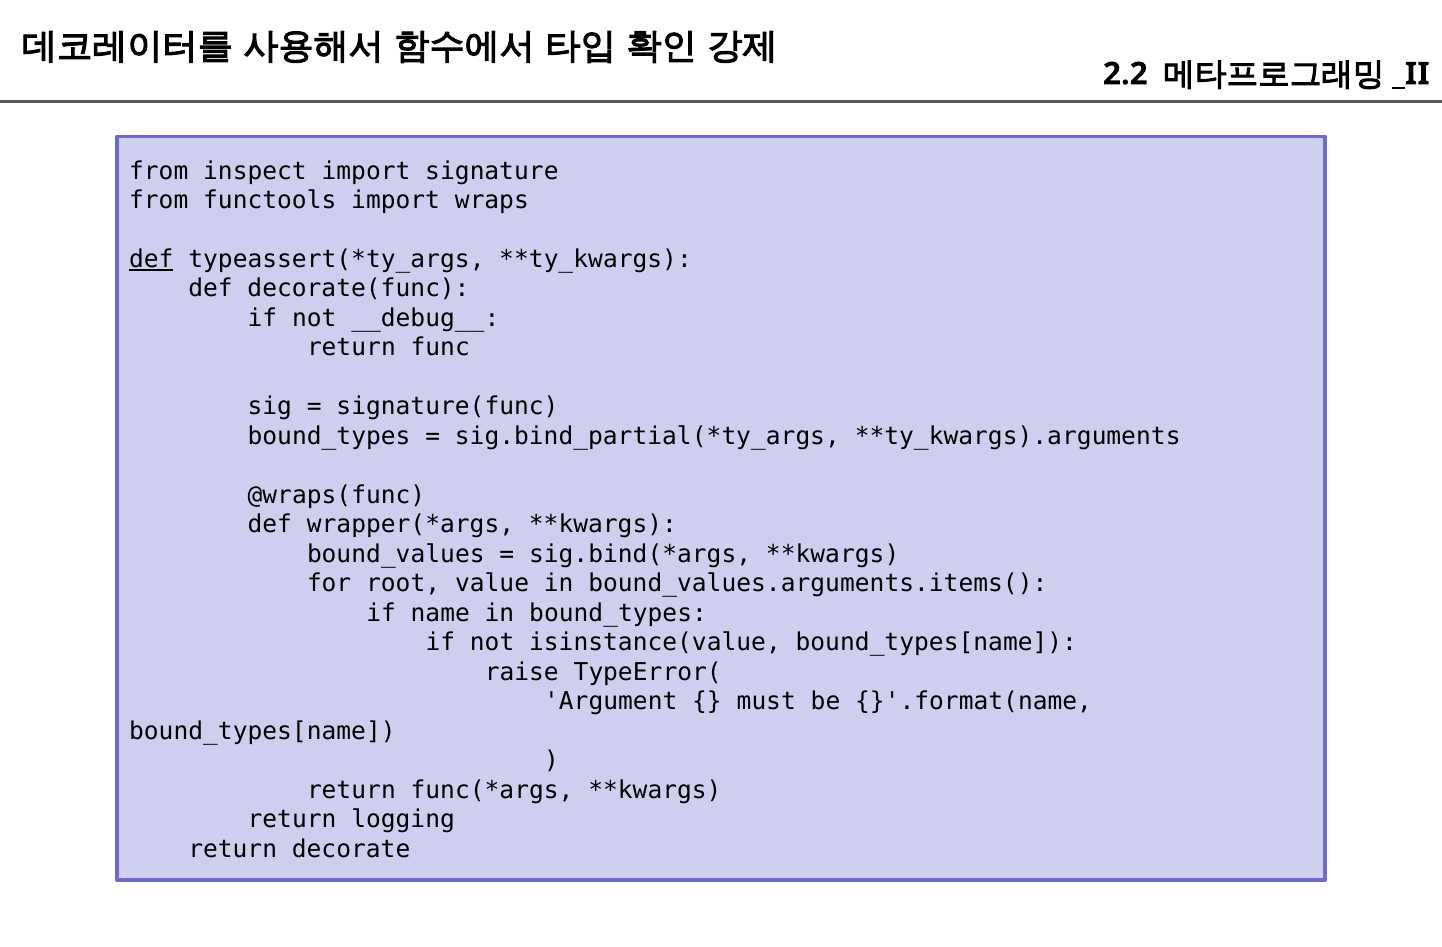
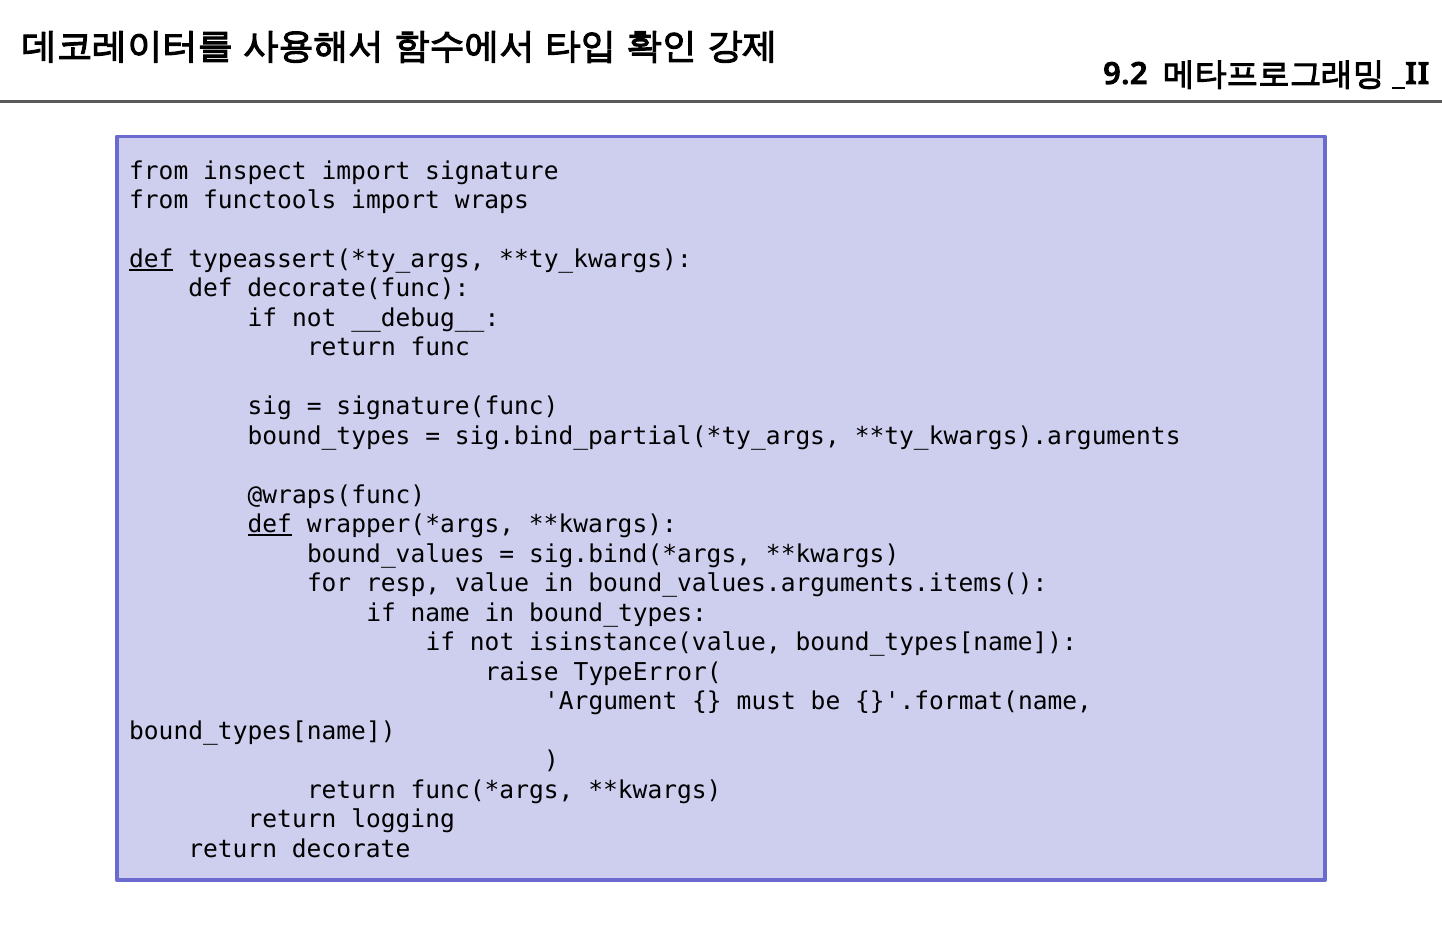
2.2: 2.2 -> 9.2 (1125, 74)
def underline: none -> present (270, 525)
root: root -> resp (403, 584)
